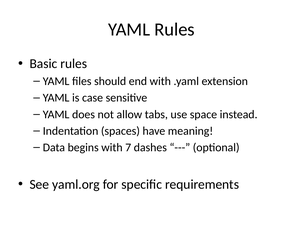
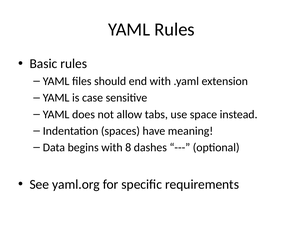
7: 7 -> 8 (128, 147)
